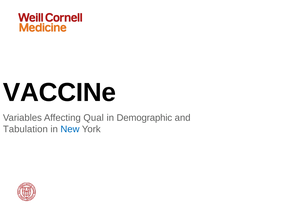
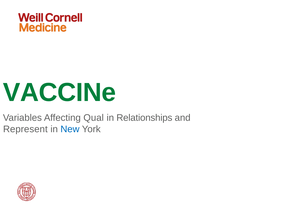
VACCINe colour: black -> green (59, 92)
Demographic: Demographic -> Relationships (144, 118)
Tabulation: Tabulation -> Represent (25, 129)
